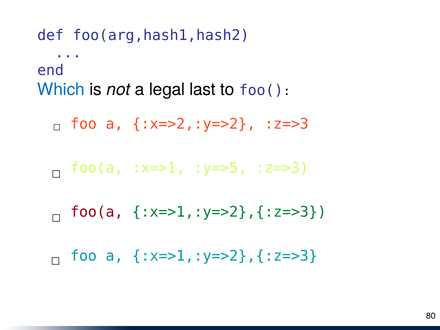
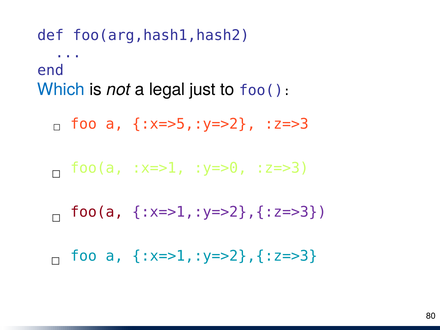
last: last -> just (203, 90)
:x=>2,:y=>2: :x=>2,:y=>2 -> :x=>5,:y=>2 (194, 124)
:y=>5: :y=>5 -> :y=>0 (220, 168)
:x=>1,:y=>2},{:z=>3 colour: green -> purple (229, 212)
